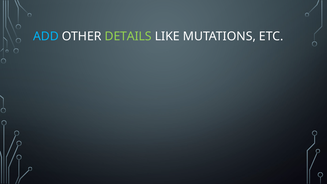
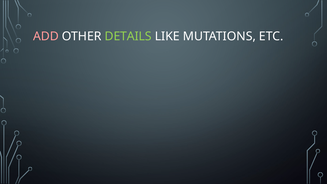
ADD colour: light blue -> pink (46, 36)
